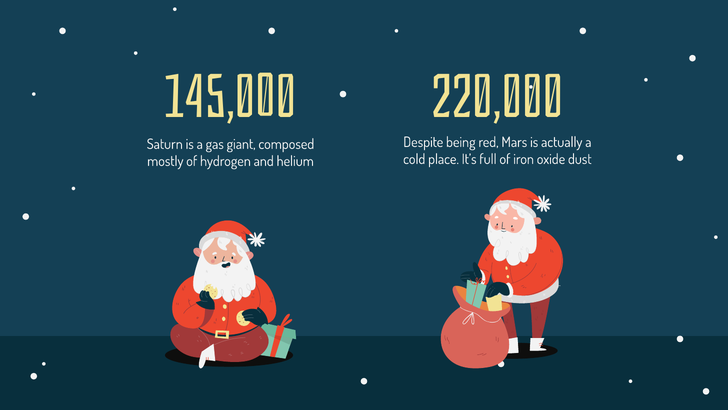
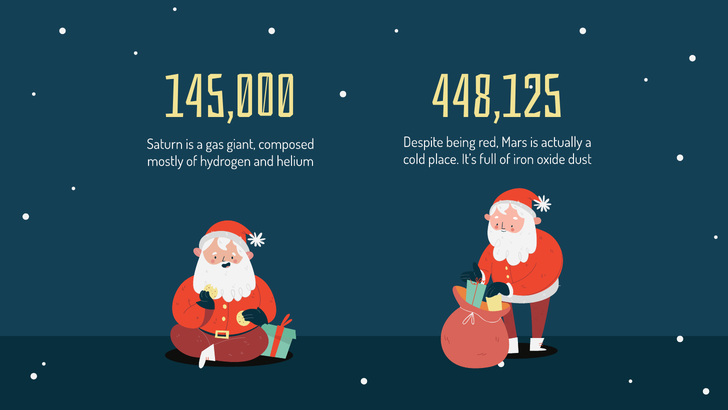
220,000: 220,000 -> 448,125 (497, 97)
